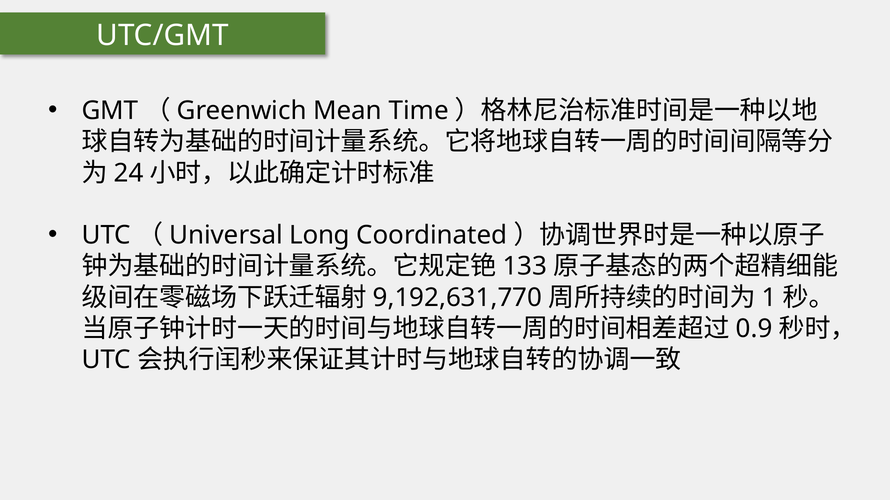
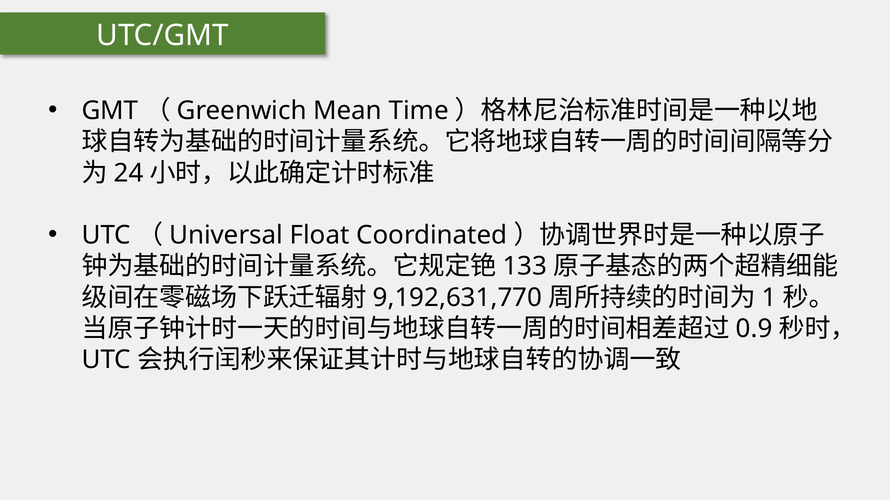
Long: Long -> Float (320, 236)
